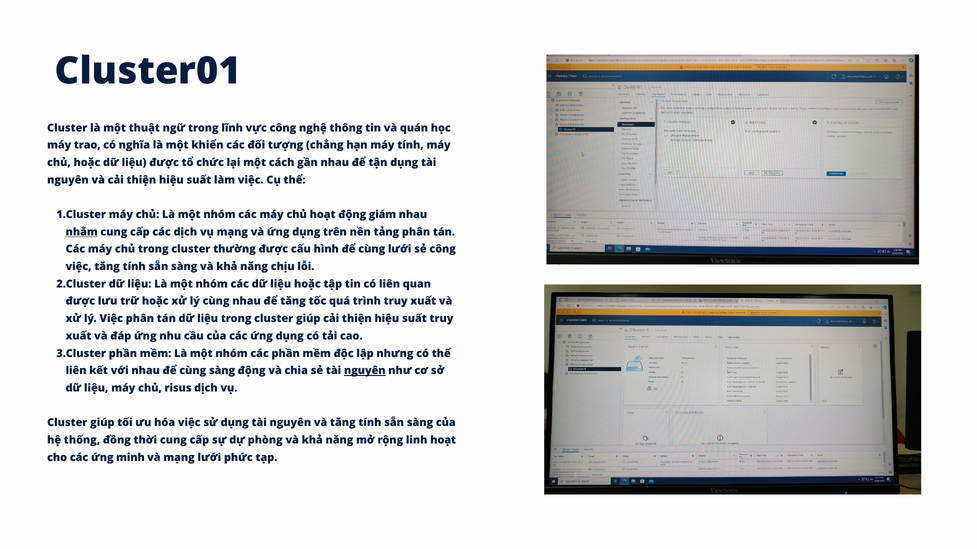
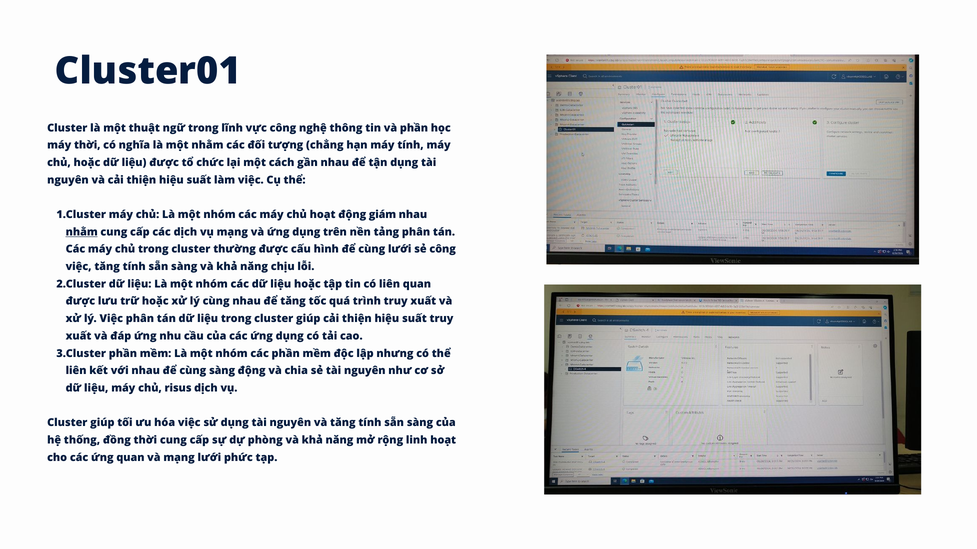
và quán: quán -> phần (414, 128)
máy trao: trao -> thời (87, 145)
một khiển: khiển -> nhằm (207, 145)
nguyên underline: present -> none (365, 371)
ứng minh: minh -> quan (130, 458)
